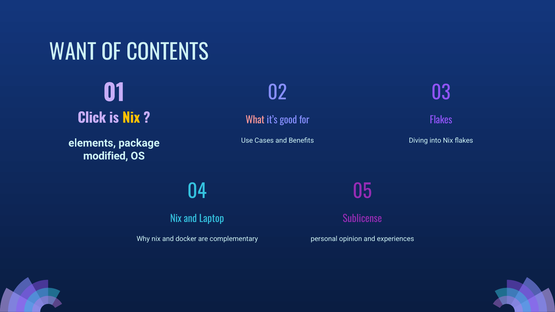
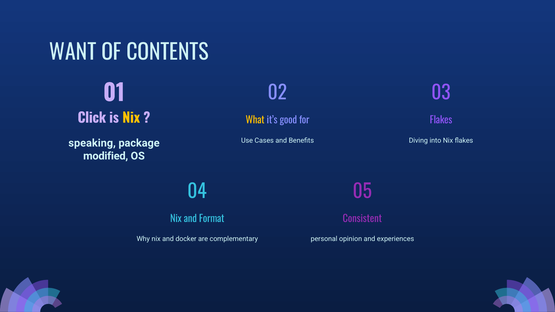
What colour: pink -> yellow (255, 120)
elements: elements -> speaking (92, 143)
Laptop: Laptop -> Format (212, 219)
Sublicense: Sublicense -> Consistent (362, 219)
